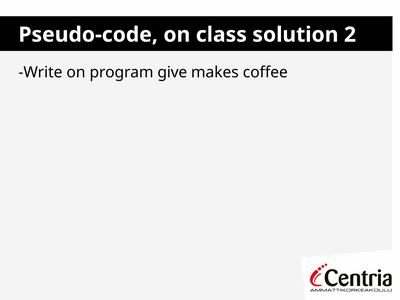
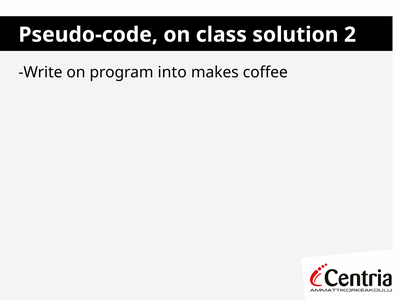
give: give -> into (172, 72)
